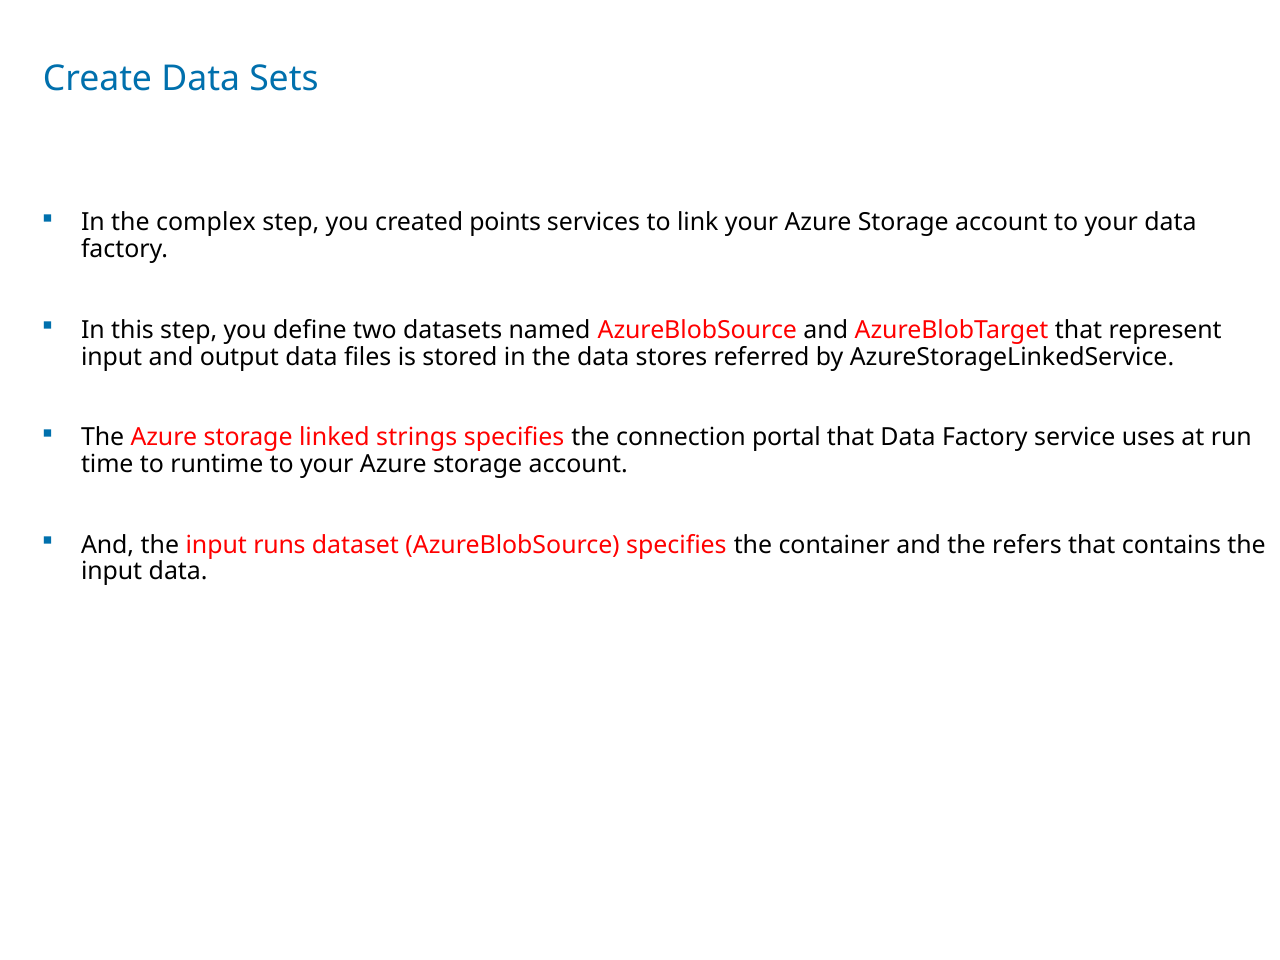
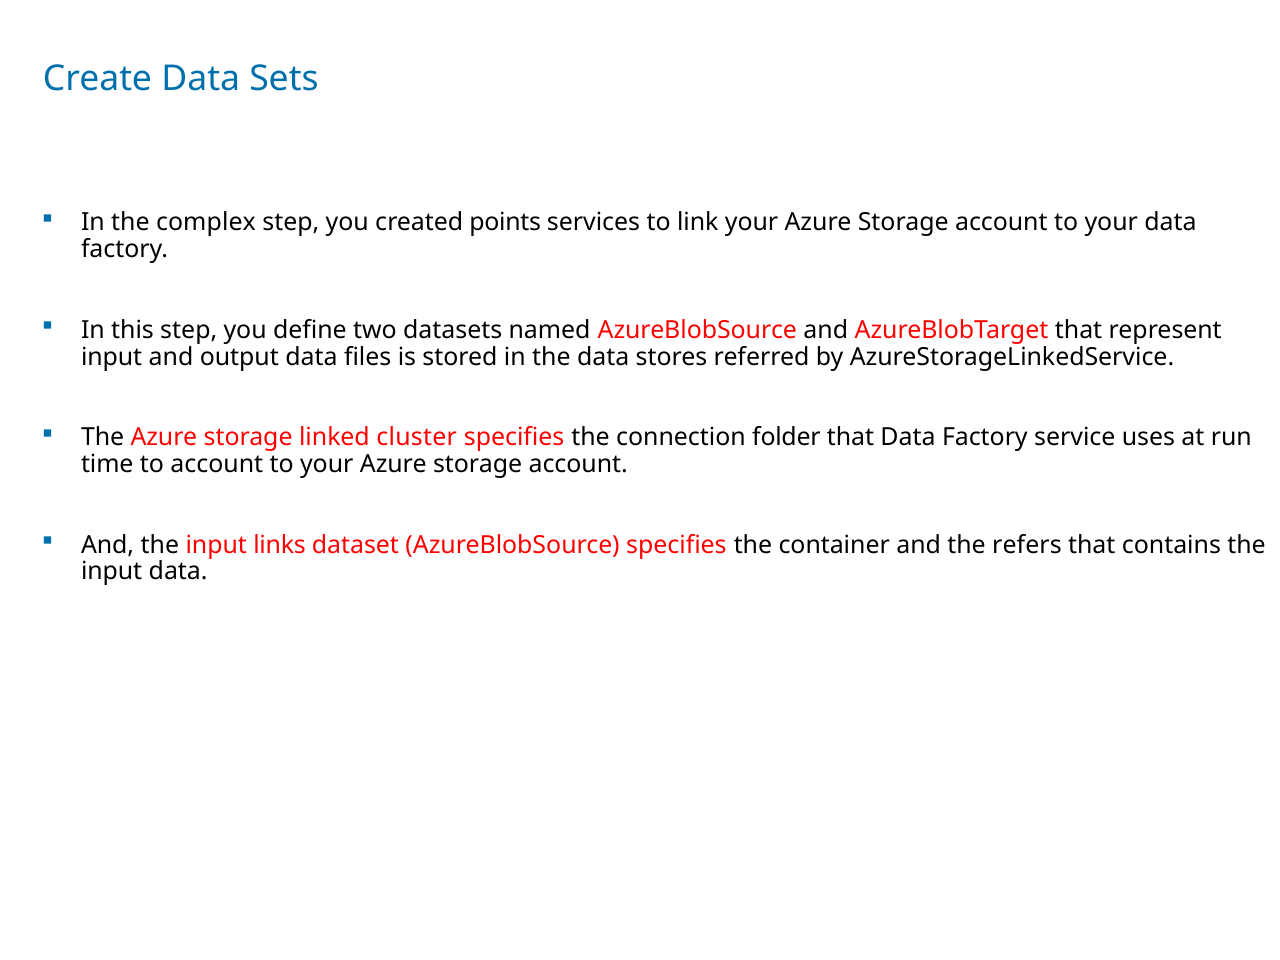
strings: strings -> cluster (417, 437)
portal: portal -> folder (786, 437)
to runtime: runtime -> account (217, 464)
runs: runs -> links (279, 545)
